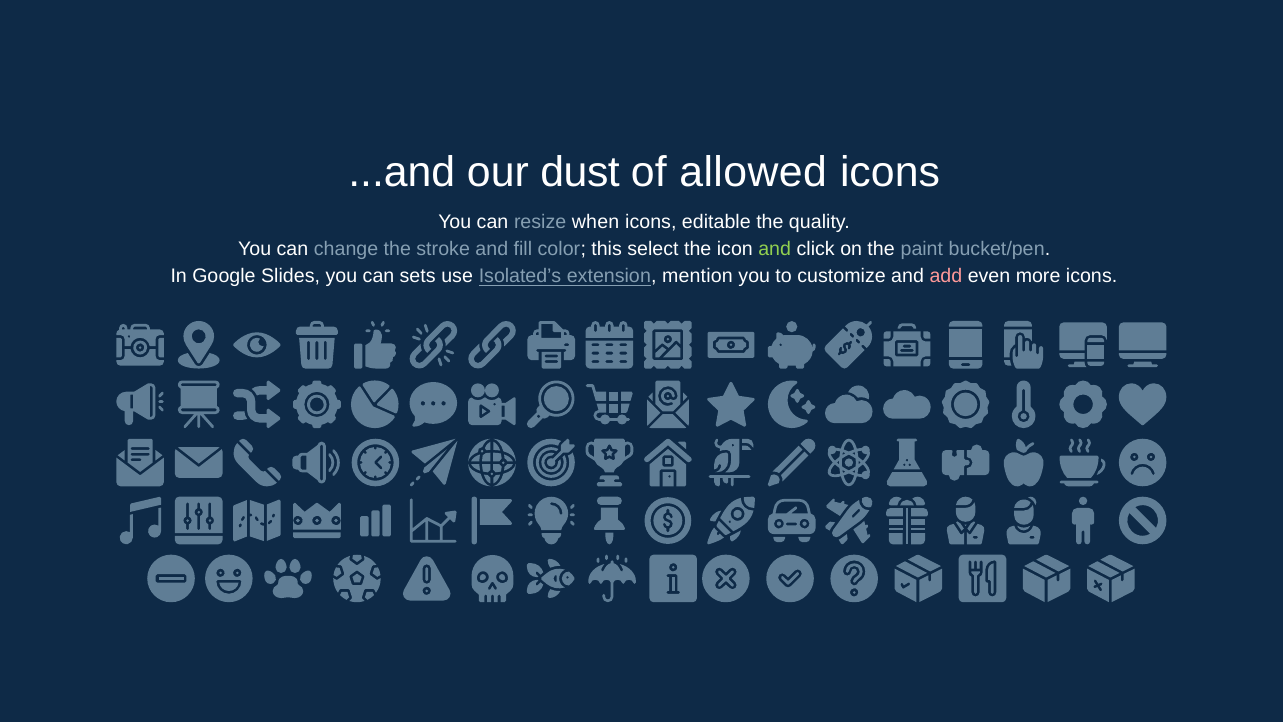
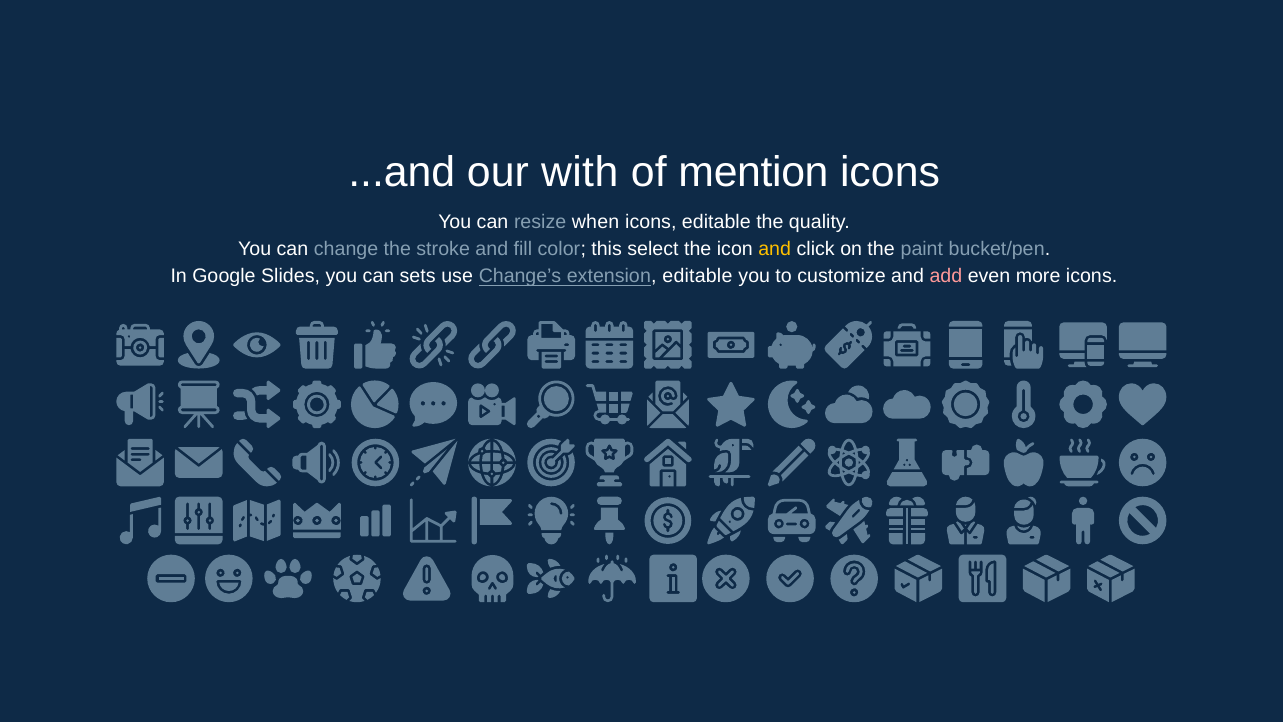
dust: dust -> with (580, 172)
allowed: allowed -> mention (754, 172)
and colour: light green -> yellow (775, 249)
Isolated’s: Isolated’s -> Change’s (520, 276)
extension mention: mention -> editable (697, 276)
